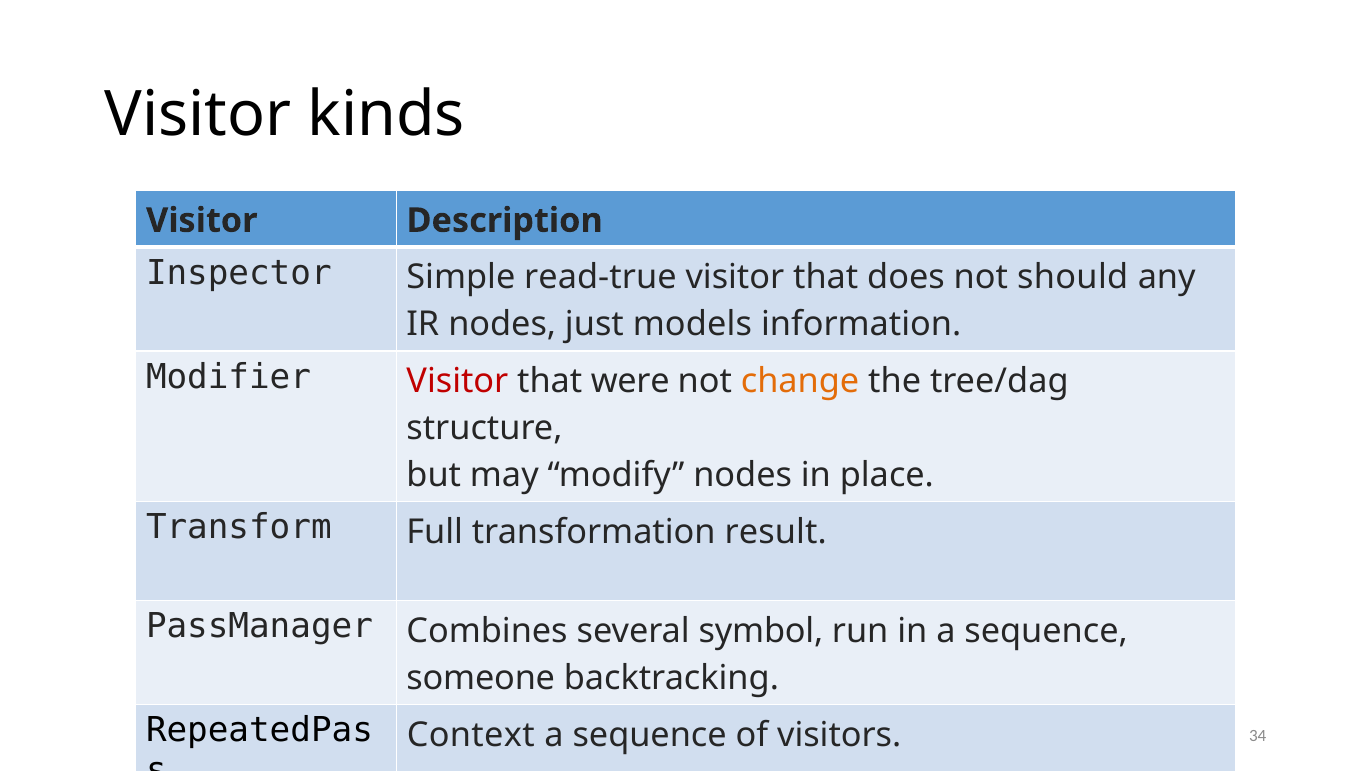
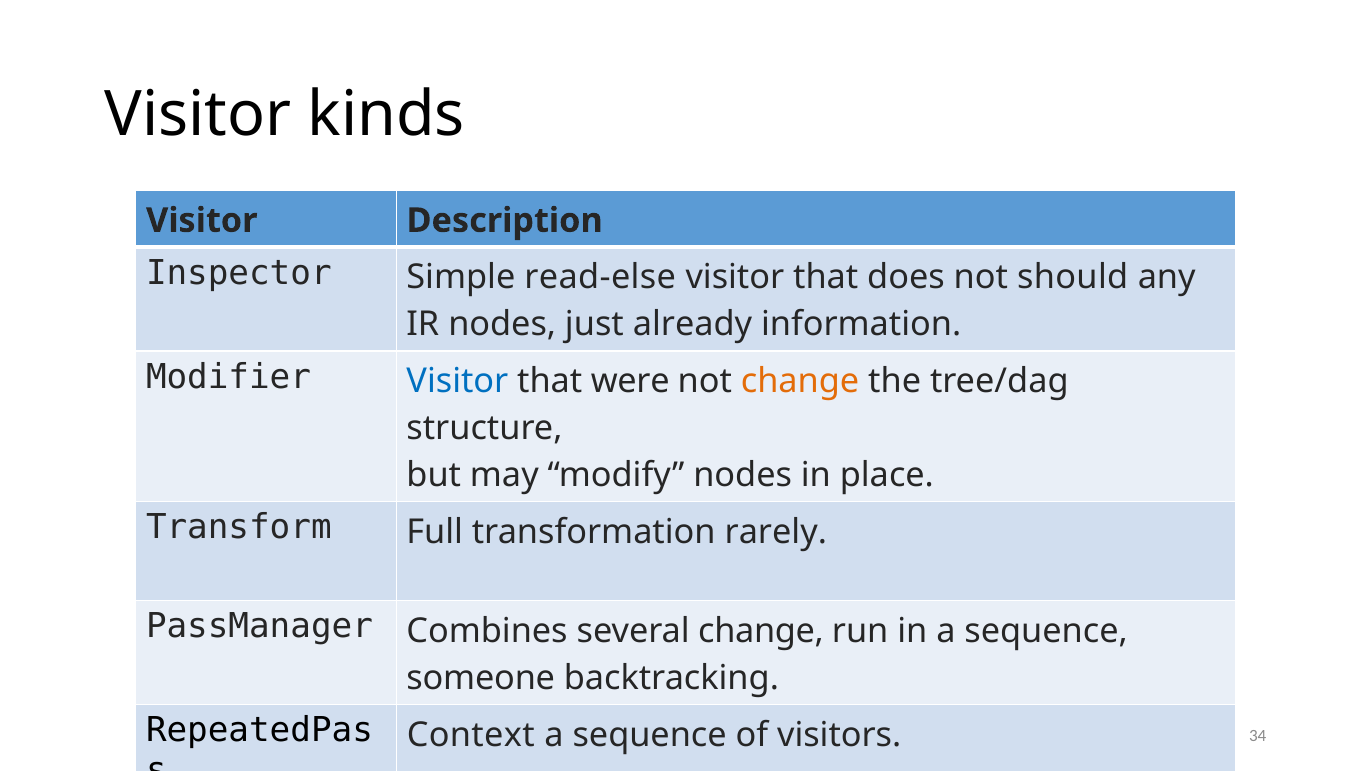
read-true: read-true -> read-else (600, 278)
models: models -> already (692, 325)
Visitor colour: red -> blue (457, 382)
result: result -> rarely (776, 532)
several symbol: symbol -> change (761, 631)
